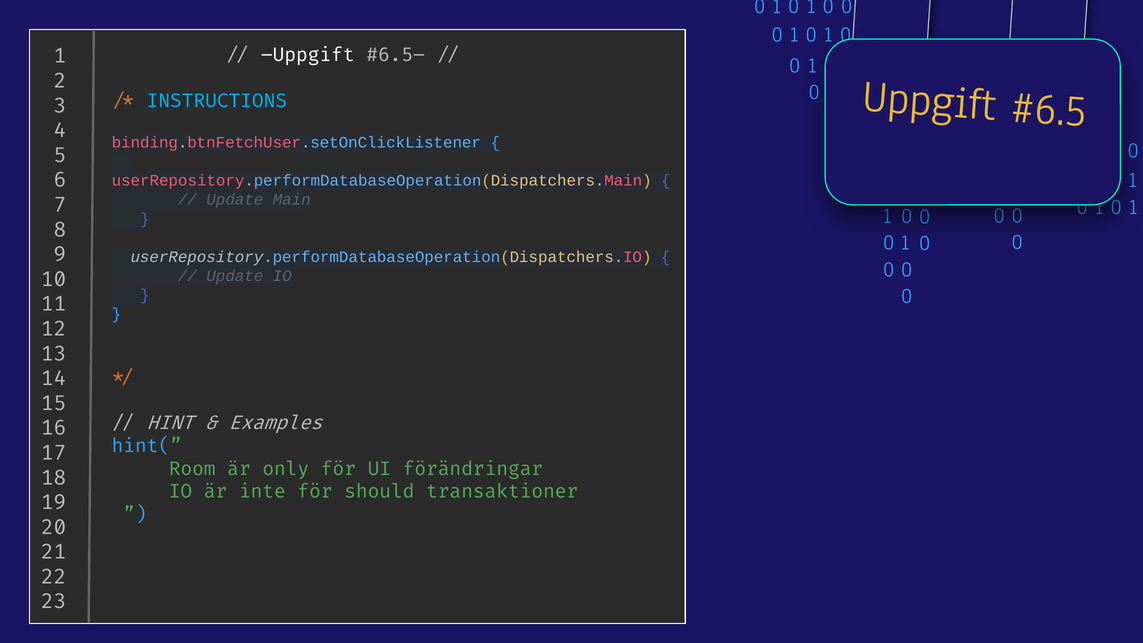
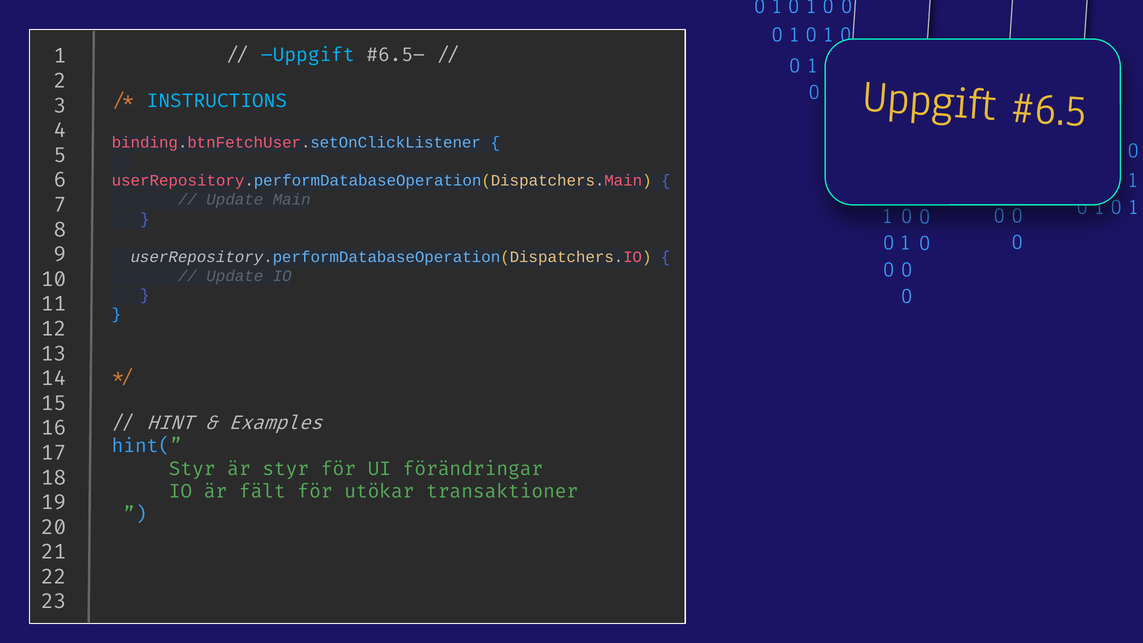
Uppgift colour: white -> light blue (308, 55)
Room: Room -> Styr (192, 469)
är only: only -> styr (286, 469)
inte: inte -> fält (262, 492)
should: should -> utökar (379, 492)
